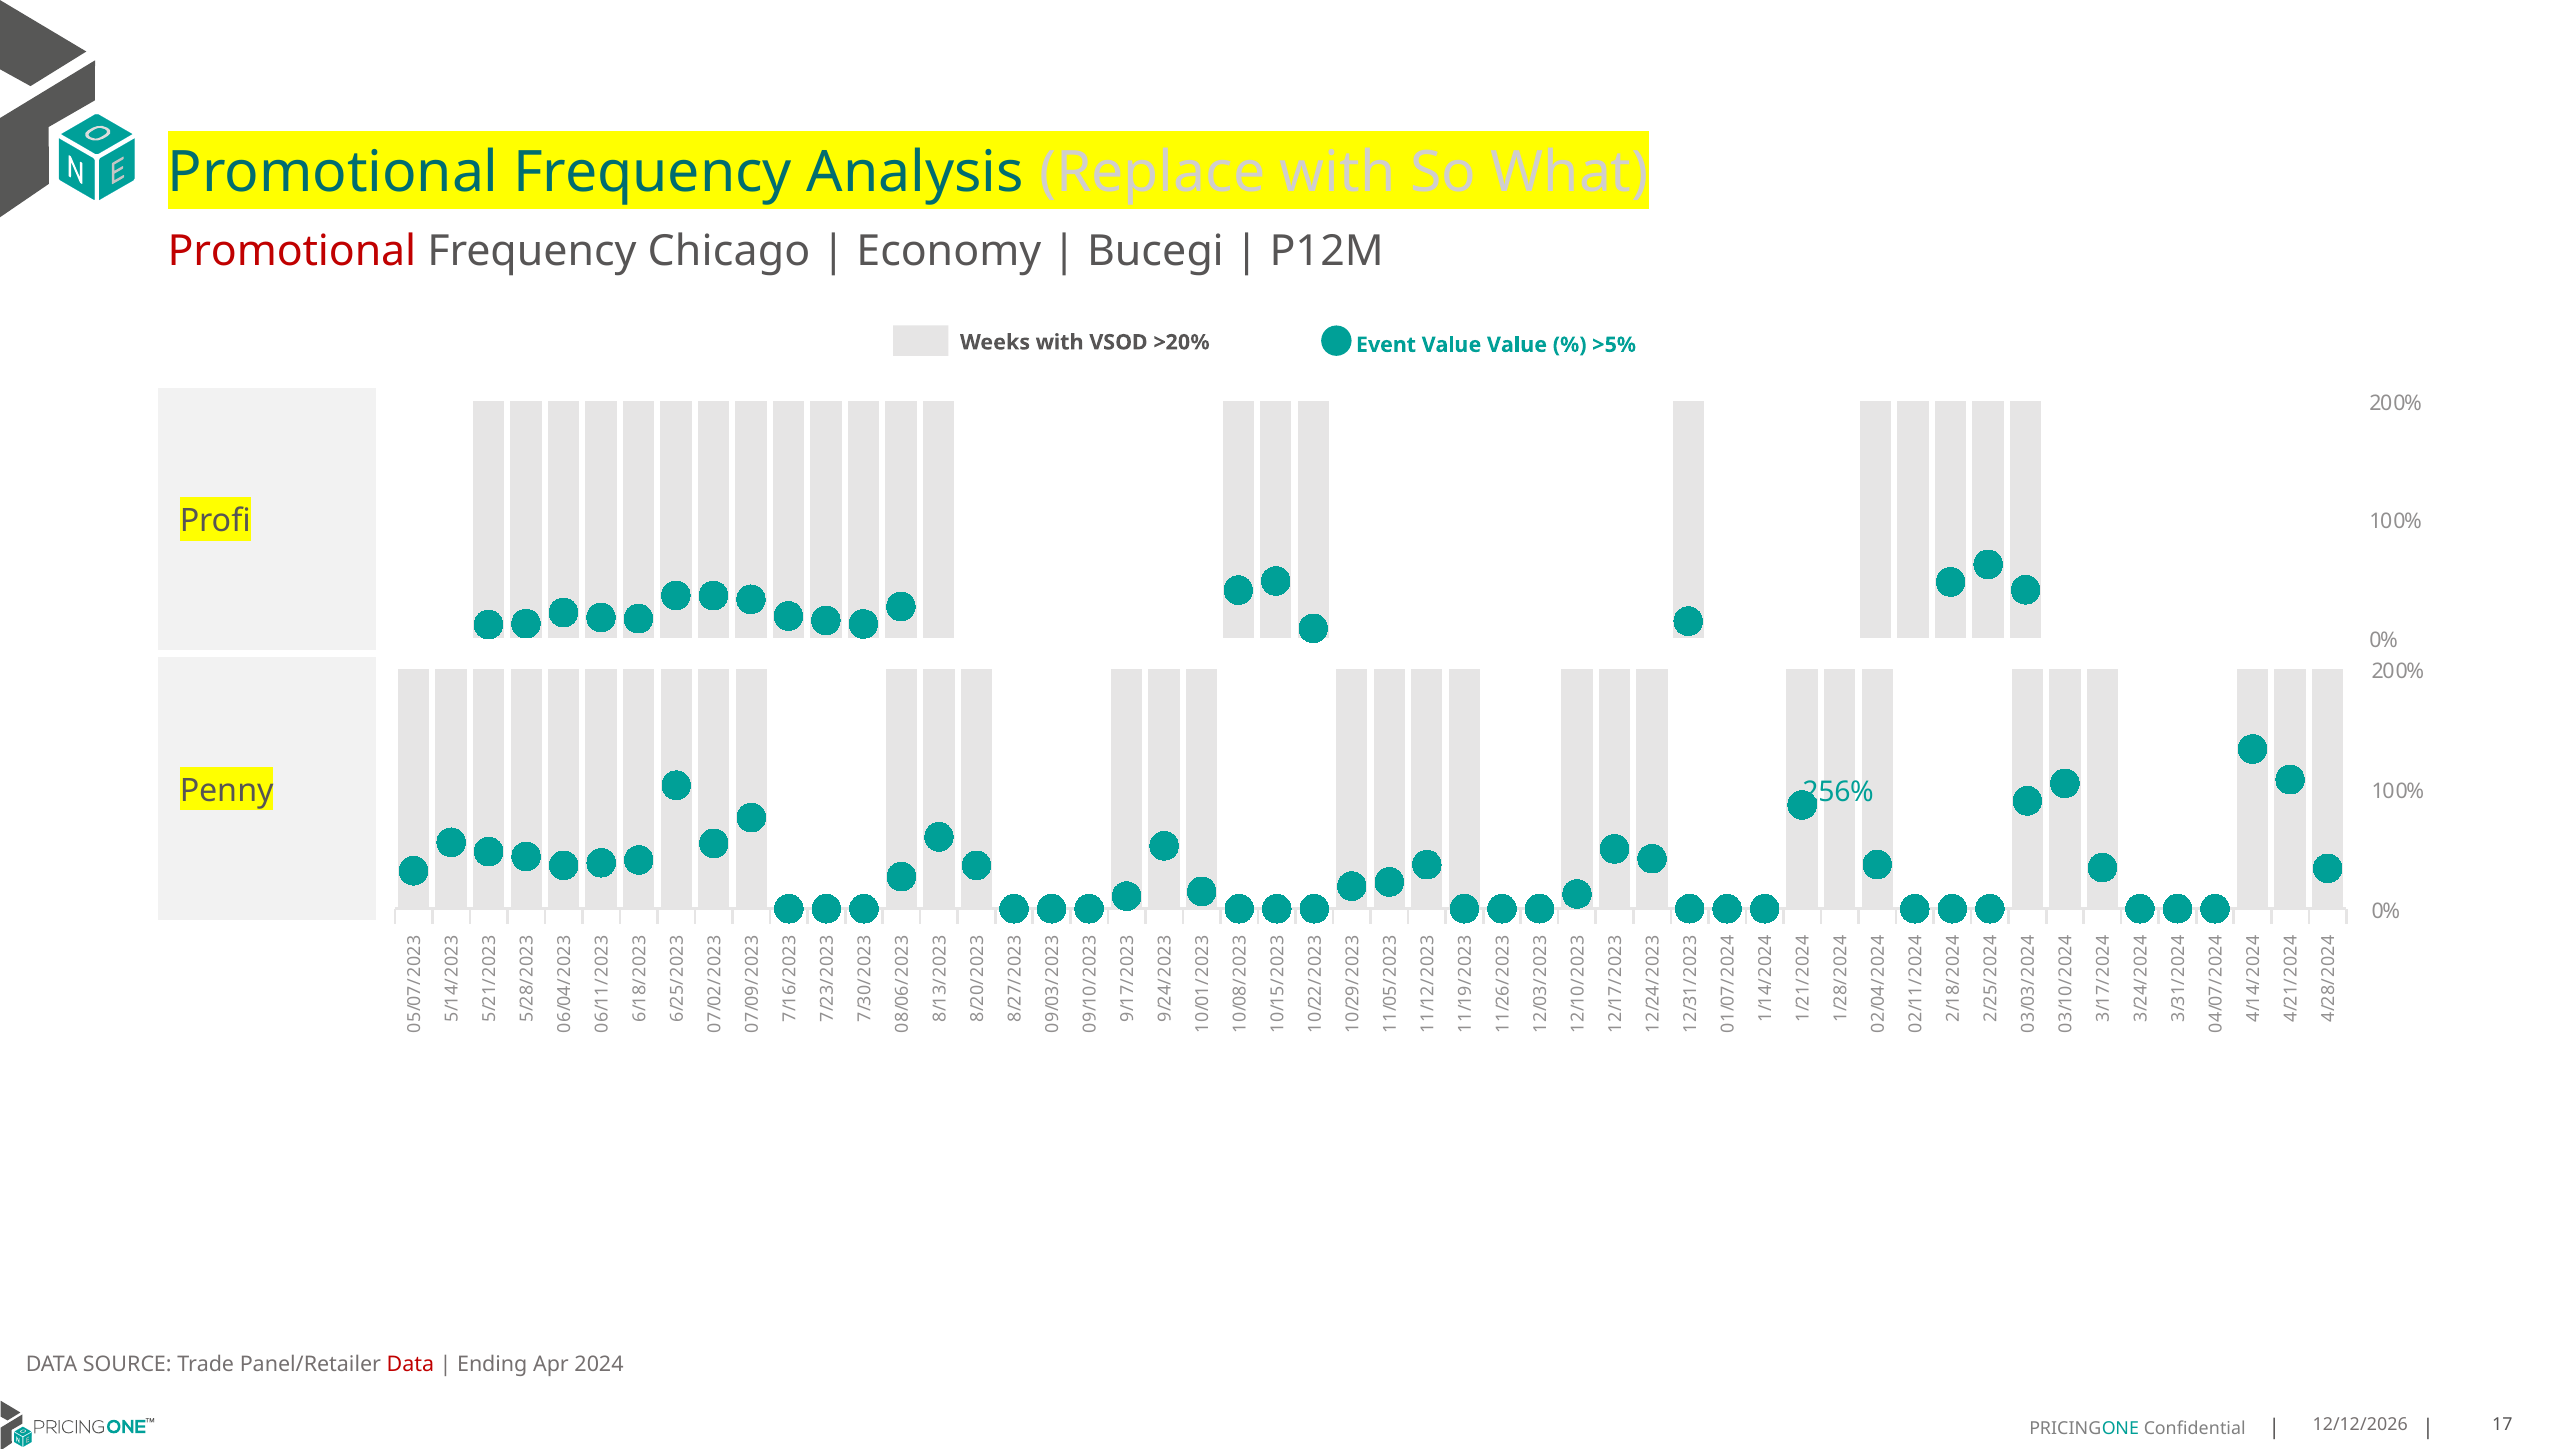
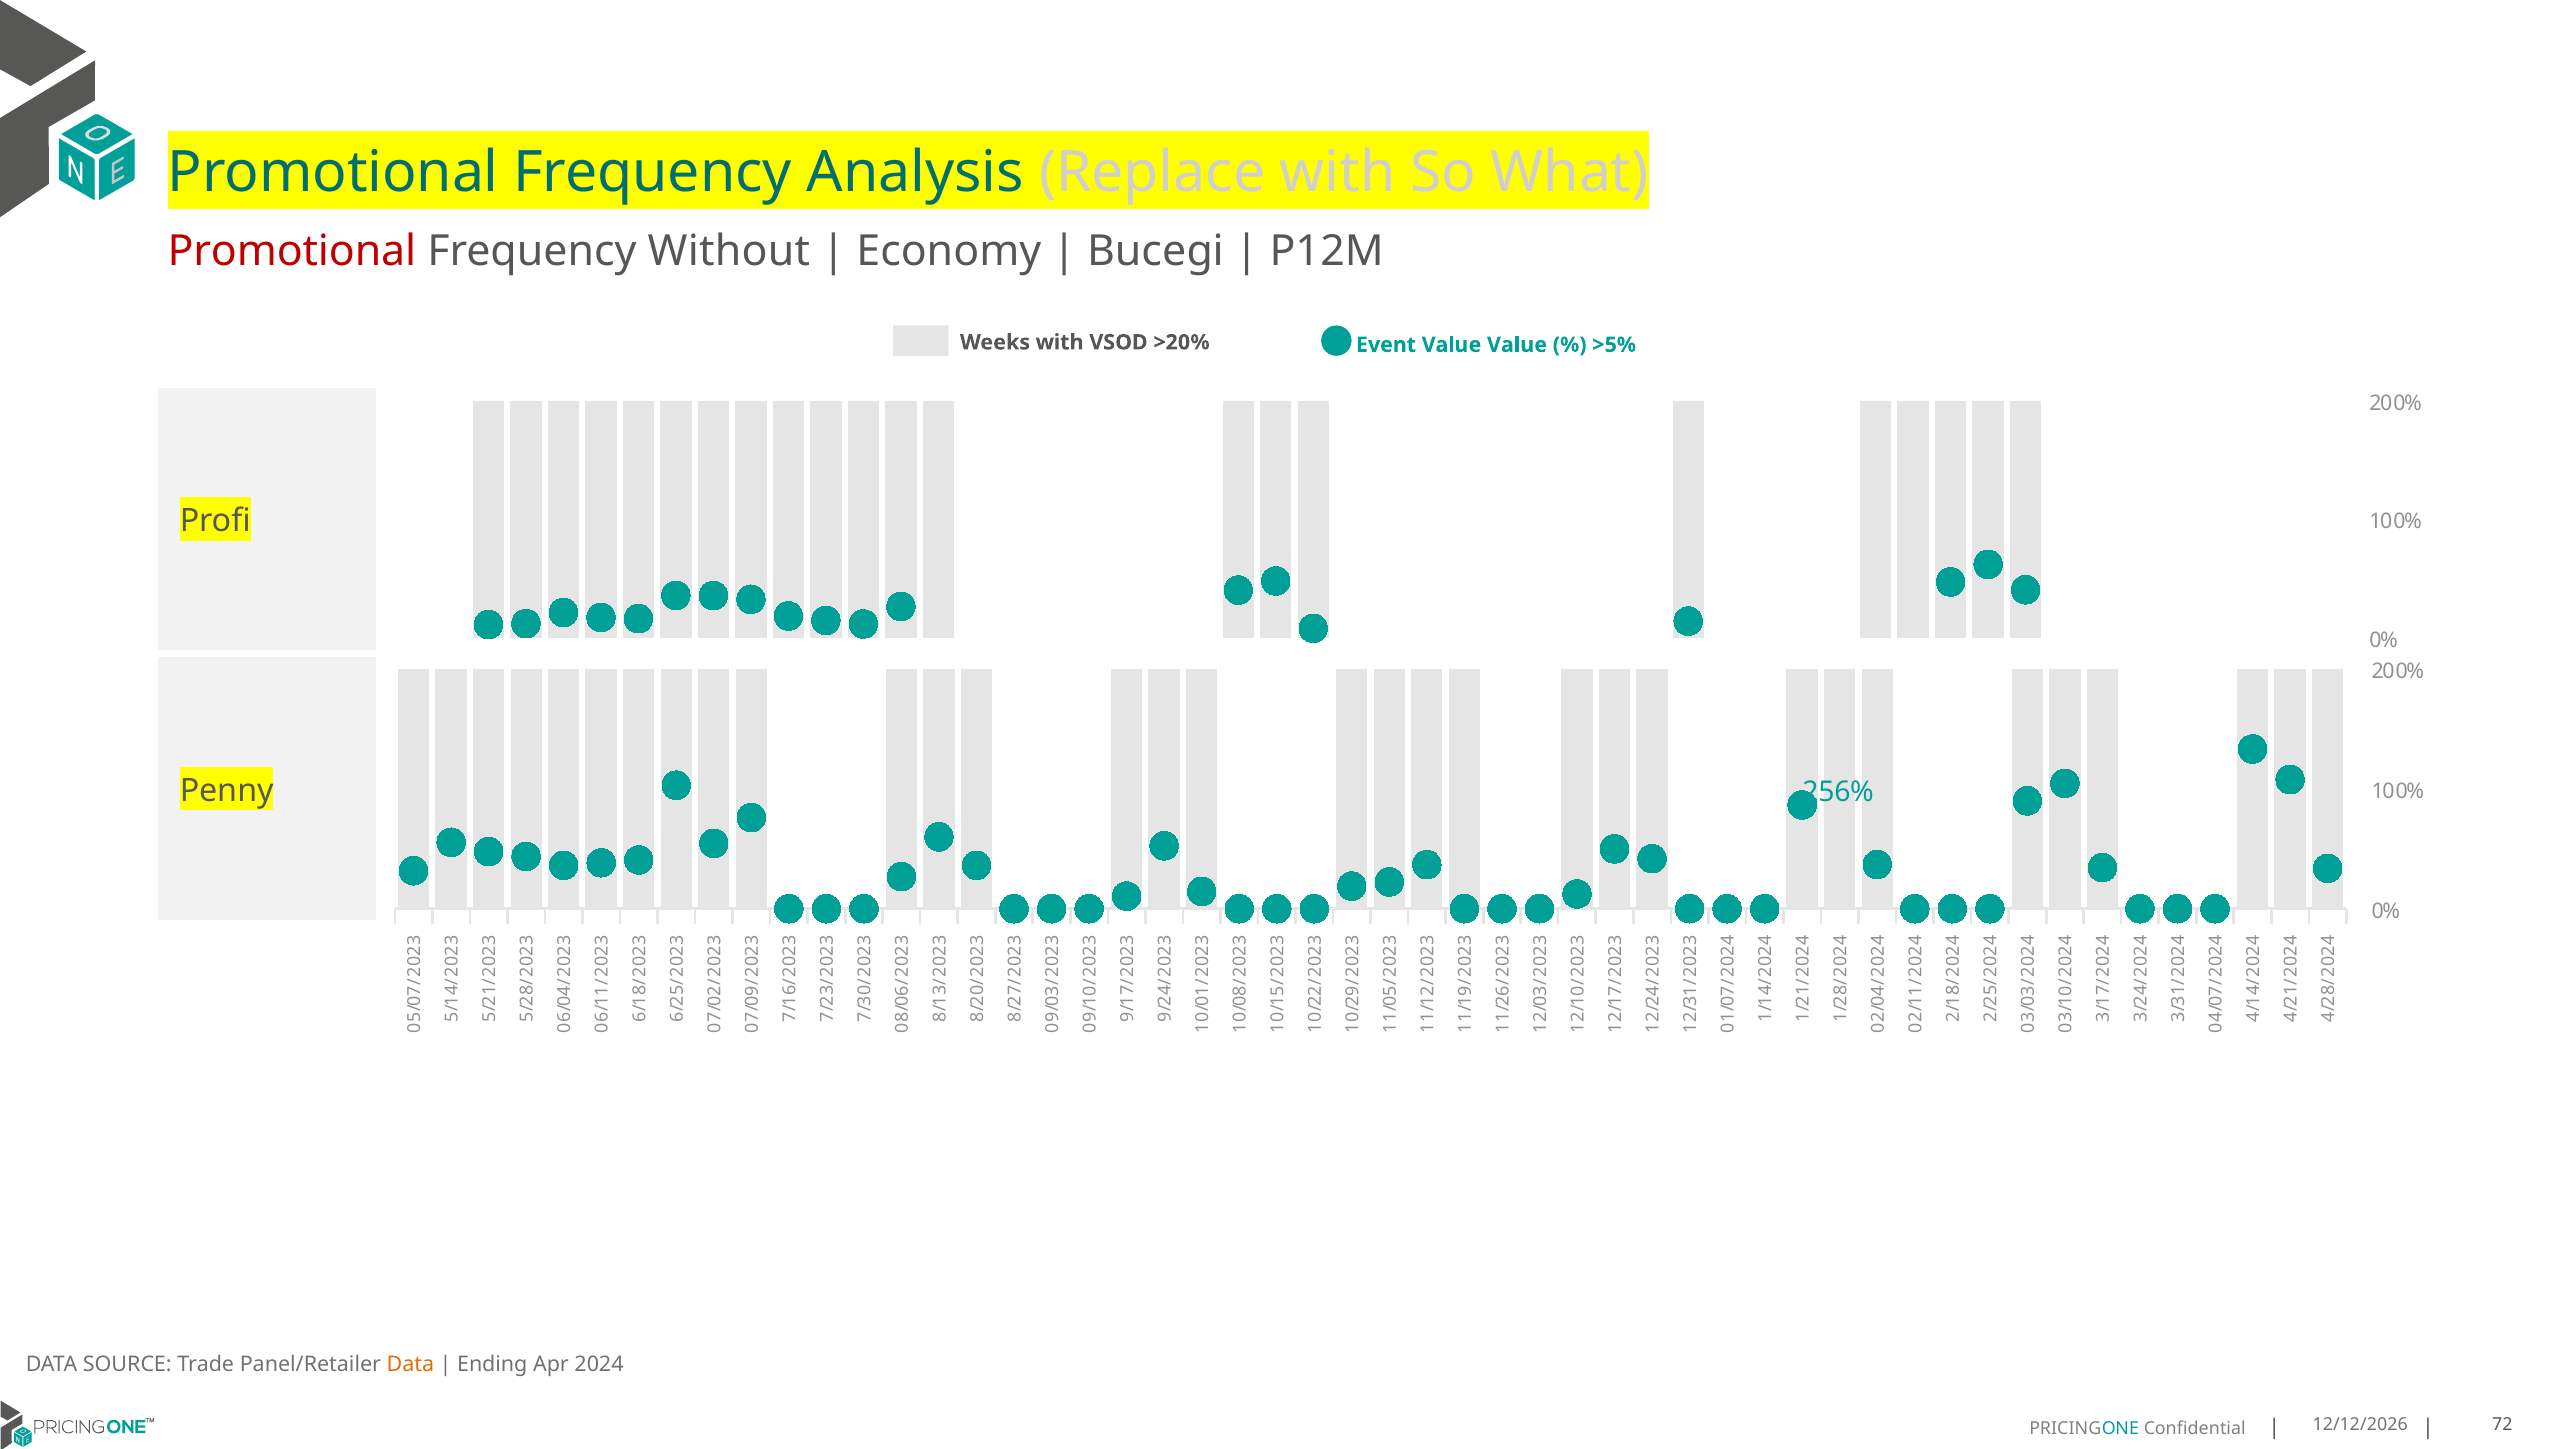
Chicago: Chicago -> Without (729, 251)
Data colour: red -> orange (410, 1365)
17: 17 -> 72 (2502, 1425)
